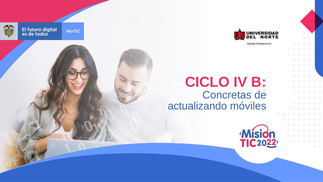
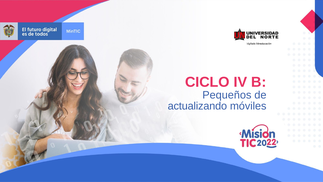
Concretas: Concretas -> Pequeños (227, 95)
